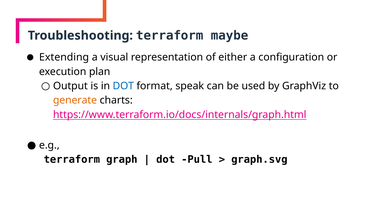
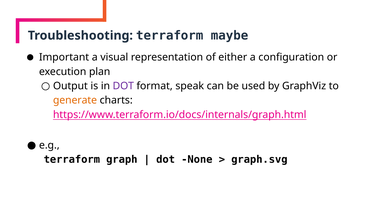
Extending: Extending -> Important (64, 57)
DOT colour: blue -> purple (123, 86)
Pull: Pull -> None (197, 159)
